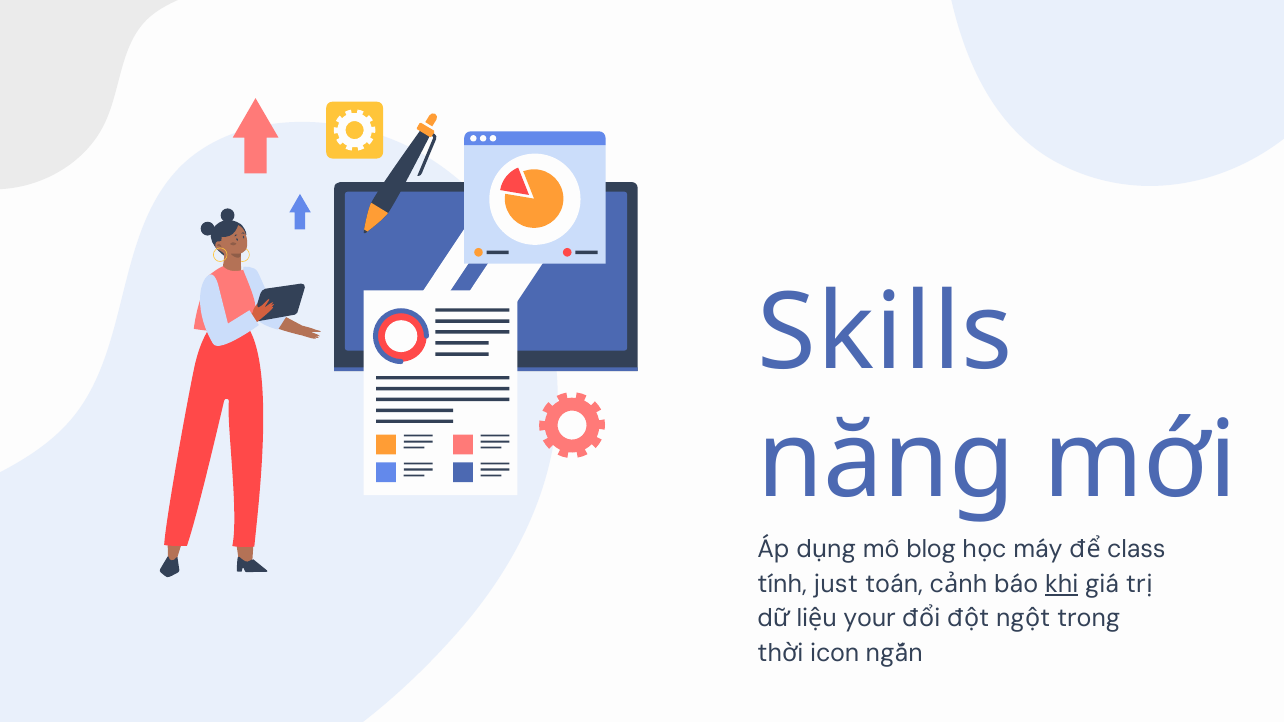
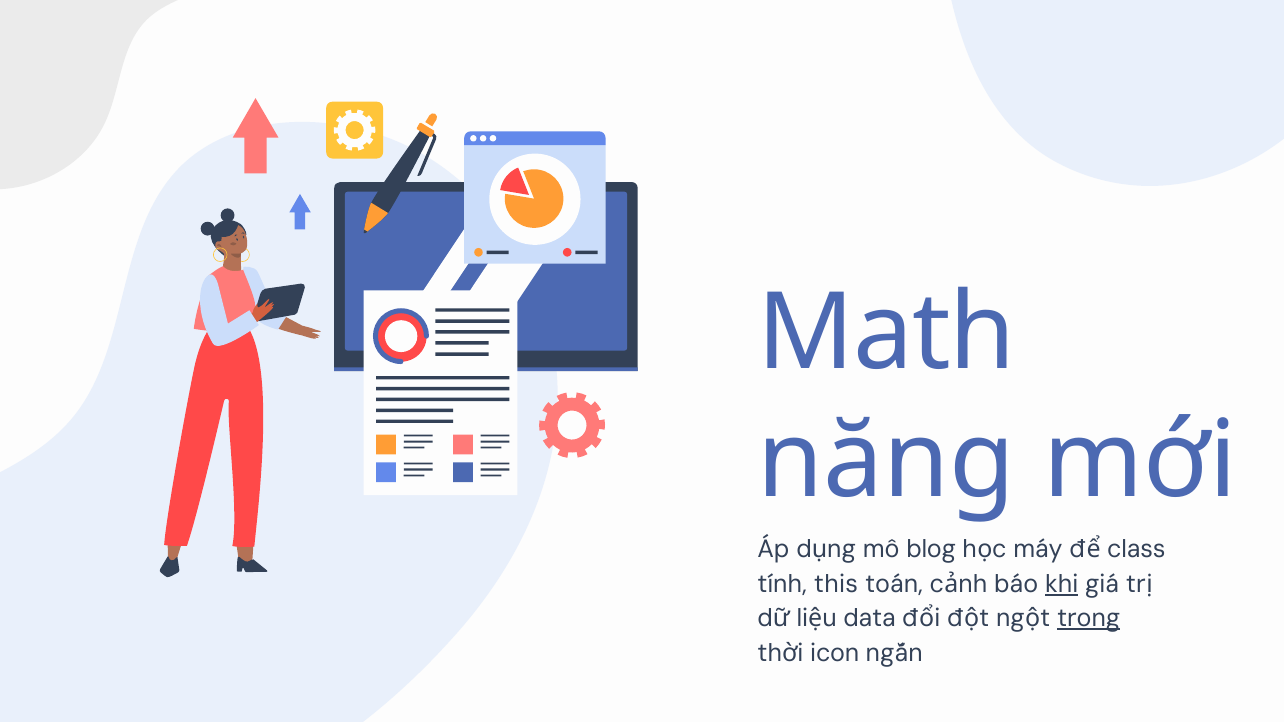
Skills: Skills -> Math (887, 333)
just: just -> this (836, 584)
your: your -> data (870, 619)
trong underline: none -> present (1089, 619)
